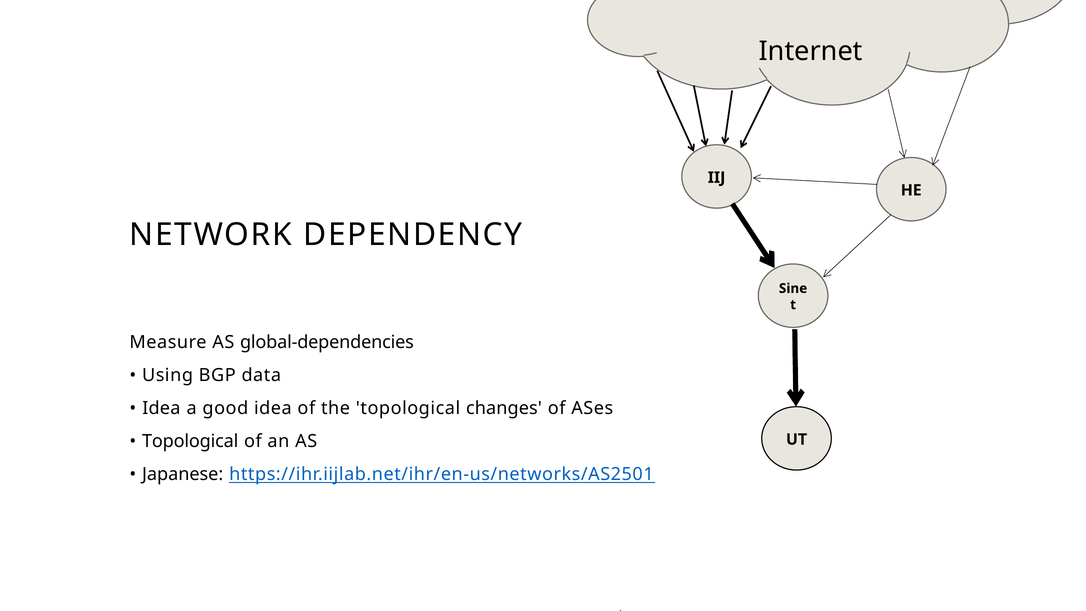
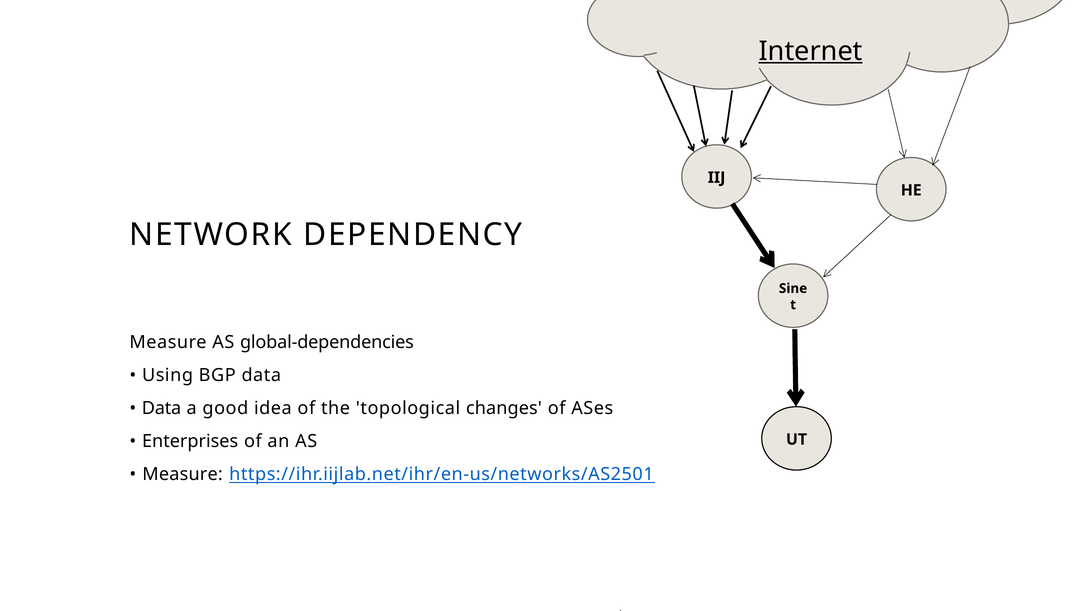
Internet underline: none -> present (811, 51)
Idea: Idea -> Data (162, 408)
Topological: Topological -> Enterprises (190, 441)
Japanese: Japanese -> Measure (183, 474)
